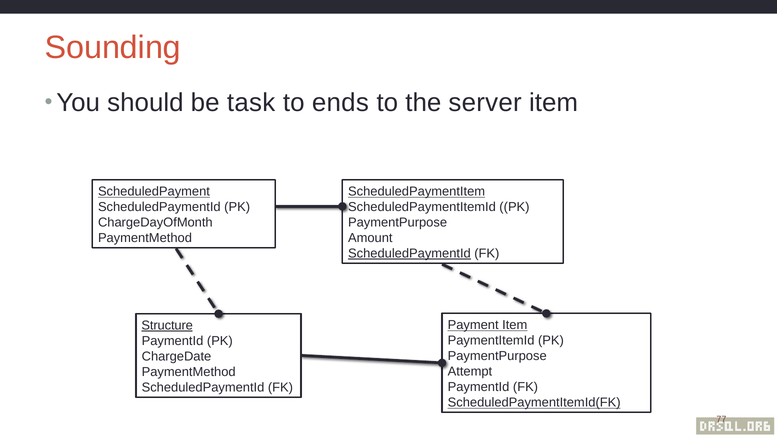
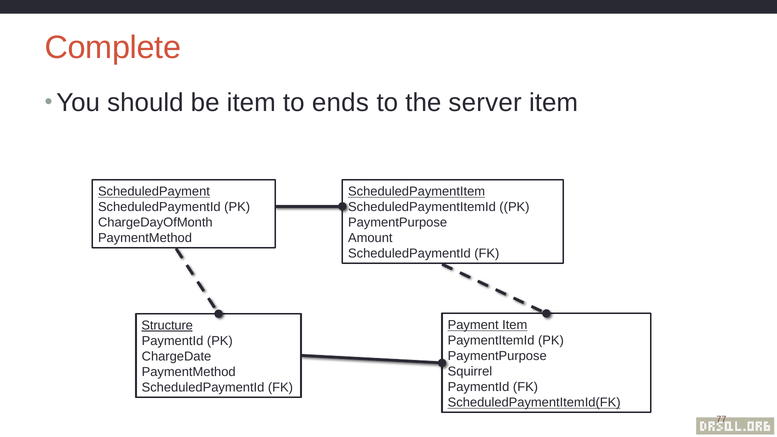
Sounding: Sounding -> Complete (113, 47)
be task: task -> item (251, 103)
ScheduledPaymentId underline: present -> none (409, 254)
Attempt: Attempt -> Squirrel (470, 372)
